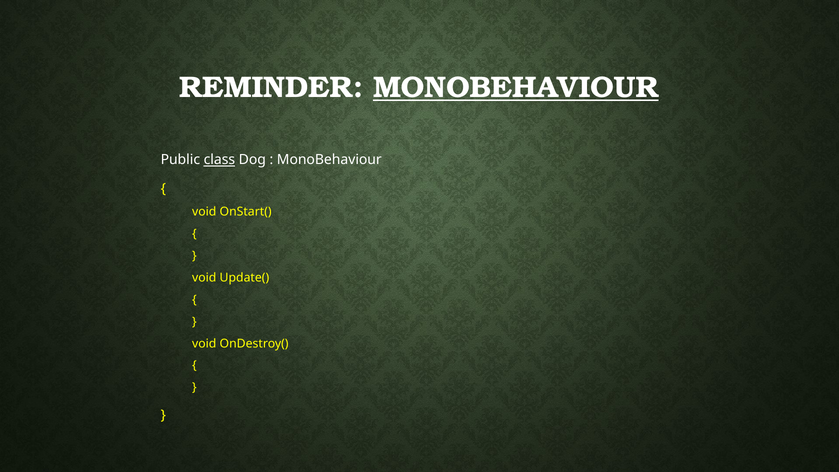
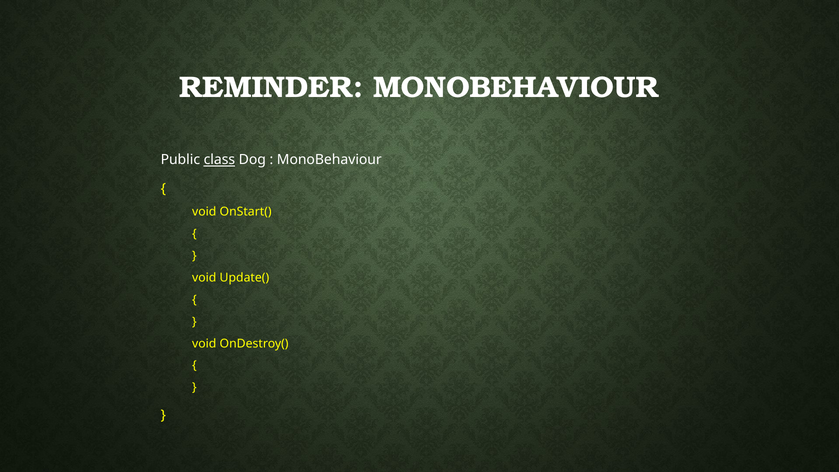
MONOBEHAVIOUR underline: present -> none (516, 87)
